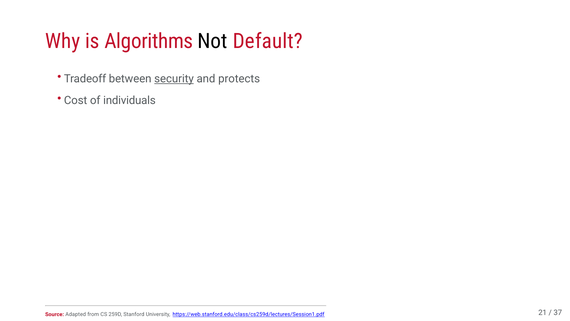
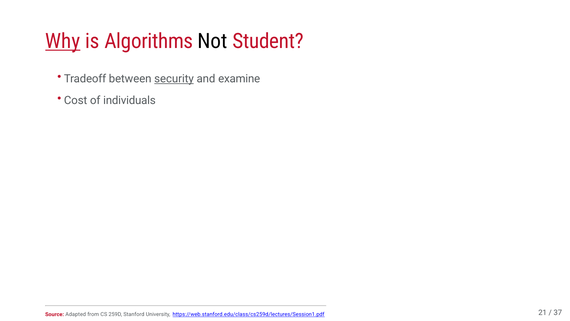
Why underline: none -> present (63, 41)
Default: Default -> Student (268, 41)
protects: protects -> examine (239, 79)
